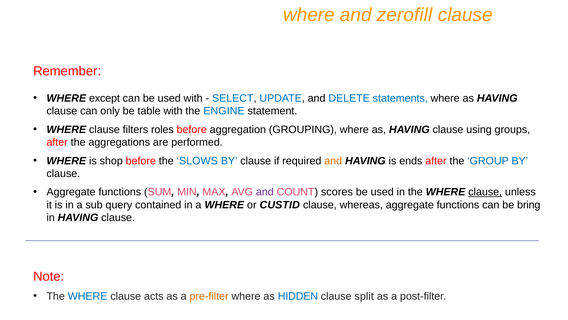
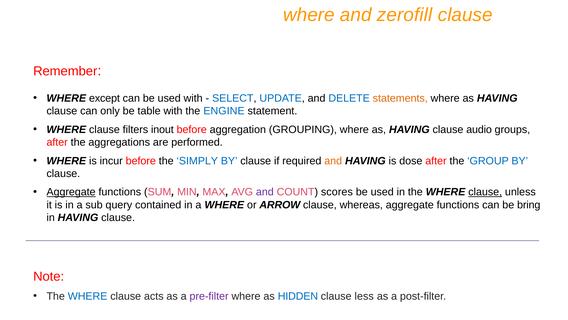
statements colour: blue -> orange (400, 98)
roles: roles -> inout (162, 129)
using: using -> audio (479, 129)
shop: shop -> incur (111, 161)
SLOWS: SLOWS -> SIMPLY (197, 161)
ends: ends -> dose (411, 161)
Aggregate underline: none -> present (71, 192)
CUSTID: CUSTID -> ARROW (280, 205)
pre-filter colour: orange -> purple (209, 296)
split: split -> less (364, 296)
